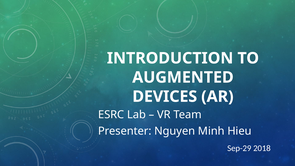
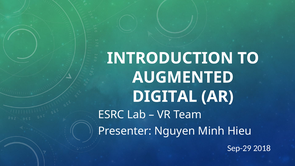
DEVICES: DEVICES -> DIGITAL (165, 97)
